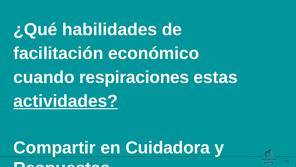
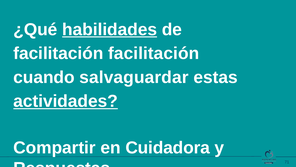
habilidades underline: none -> present (110, 29)
facilitación económico: económico -> facilitación (154, 53)
respiraciones: respiraciones -> salvaguardar (134, 77)
